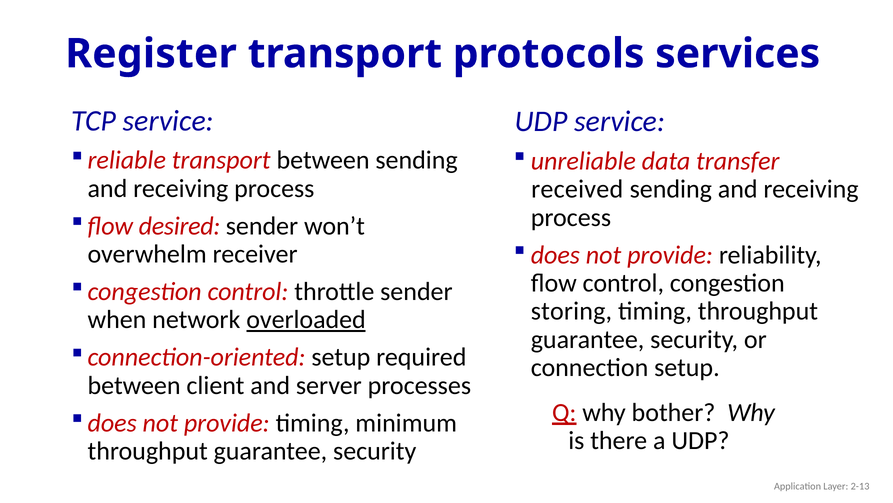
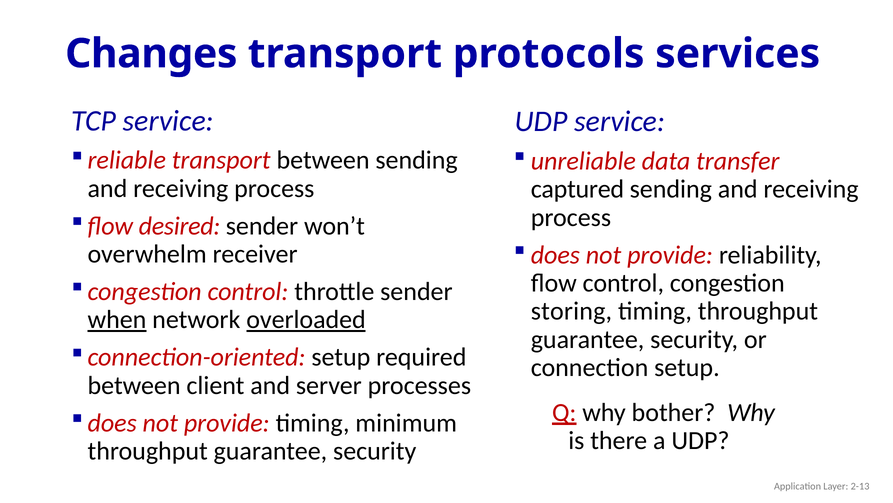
Register: Register -> Changes (151, 54)
received: received -> captured (577, 189)
when underline: none -> present (117, 319)
